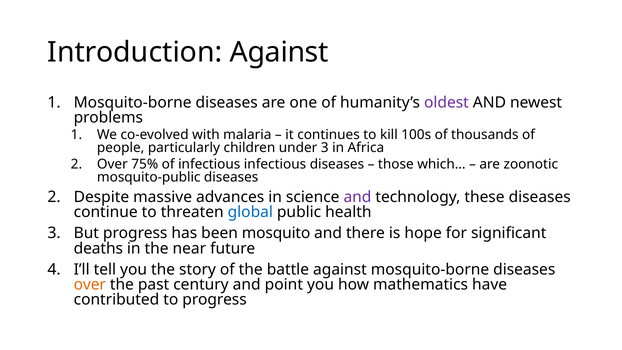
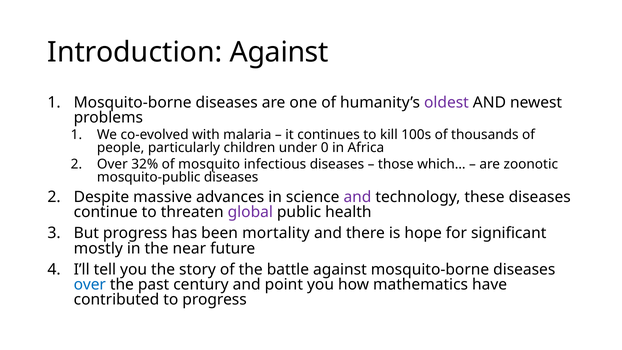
under 3: 3 -> 0 (325, 148)
75%: 75% -> 32% (145, 164)
of infectious: infectious -> mosquito (209, 164)
global colour: blue -> purple (250, 212)
mosquito: mosquito -> mortality (276, 233)
deaths: deaths -> mostly (98, 248)
over colour: orange -> blue (90, 284)
